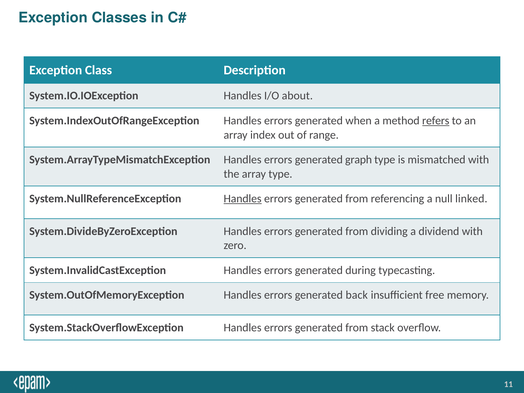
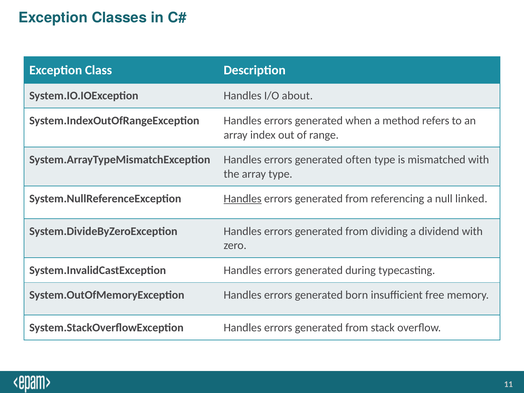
refers underline: present -> none (436, 121)
graph: graph -> often (358, 160)
back: back -> born (357, 295)
